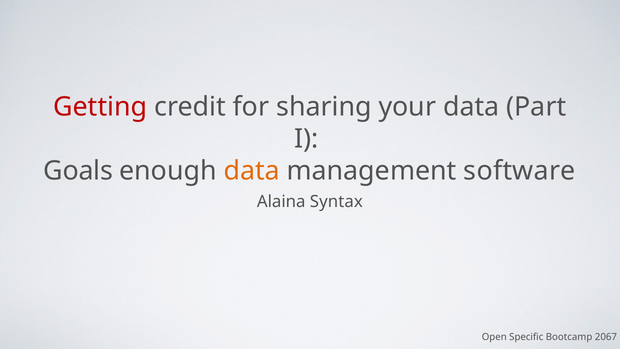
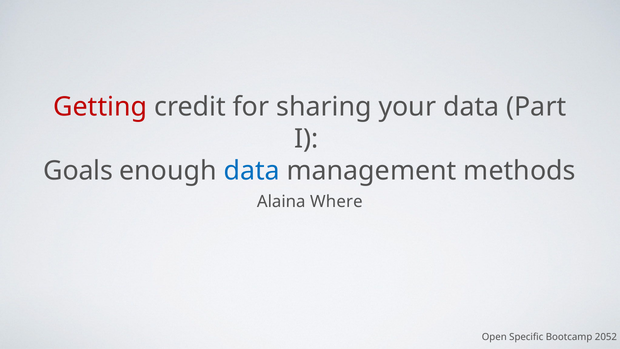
data colour: orange -> blue (252, 171)
software: software -> methods (520, 171)
Syntax: Syntax -> Where (336, 202)
2067: 2067 -> 2052 (606, 337)
